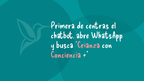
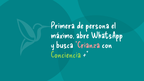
centras: centras -> persona (97, 26)
chatbot: chatbot -> máximo (63, 35)
Conciencia colour: pink -> light green (66, 55)
